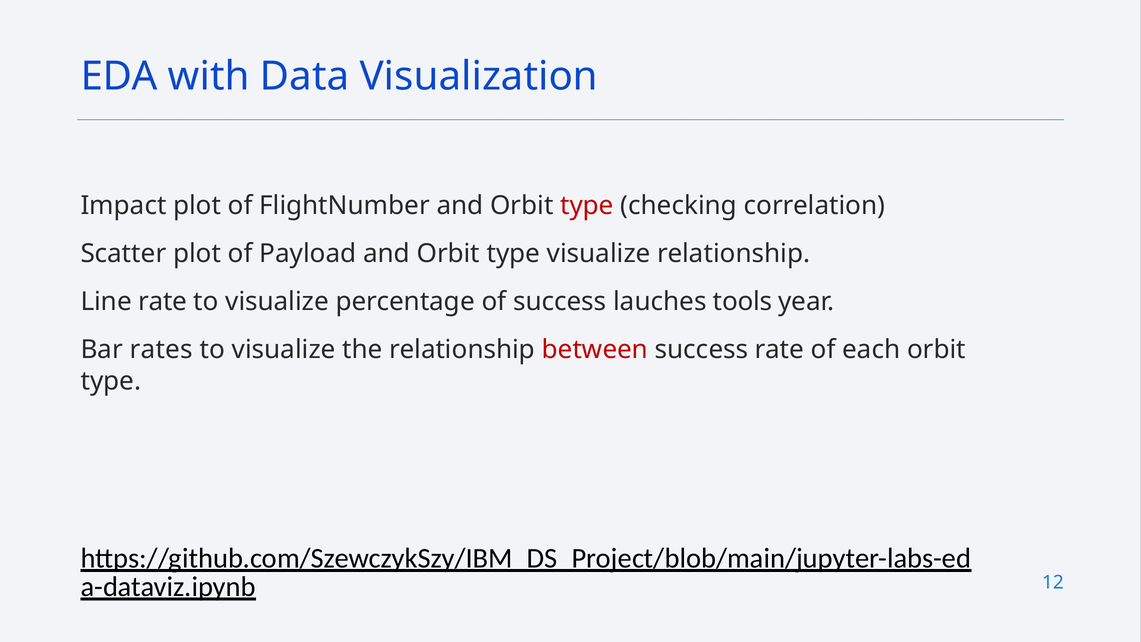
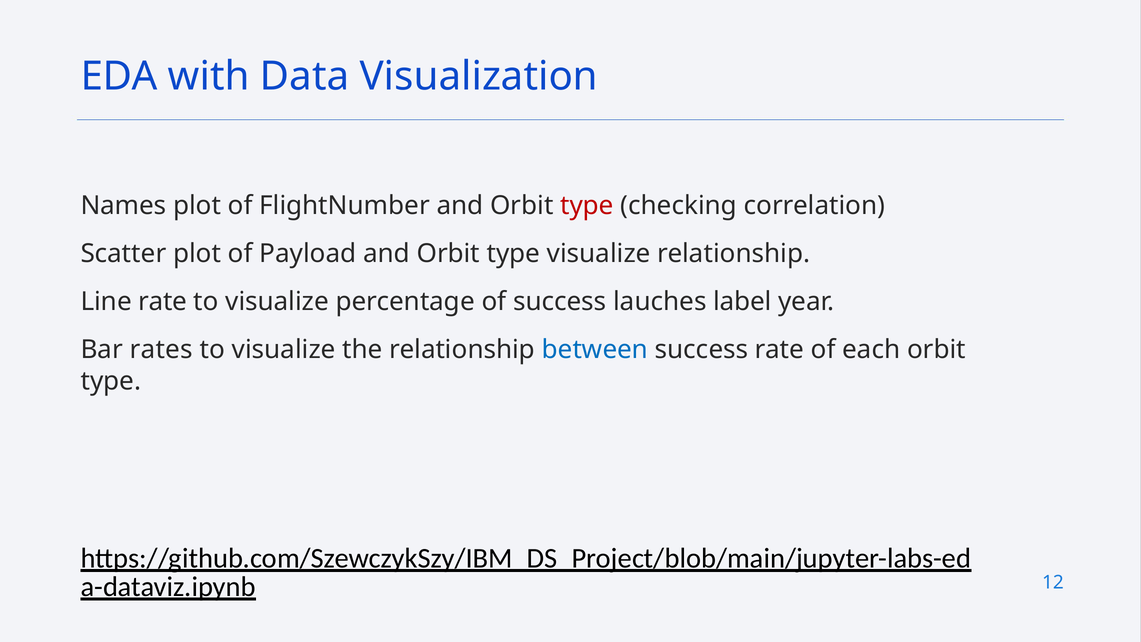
Impact: Impact -> Names (124, 206)
tools: tools -> label (742, 302)
between colour: red -> blue (595, 350)
